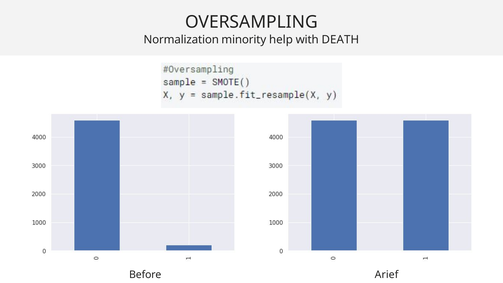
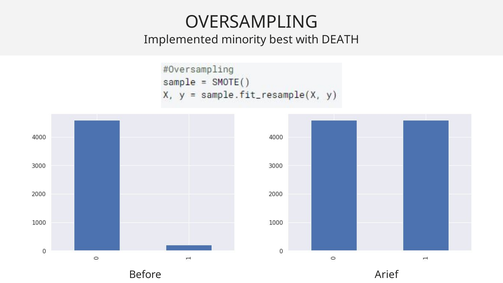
Normalization: Normalization -> Implemented (181, 40)
help: help -> best (281, 40)
